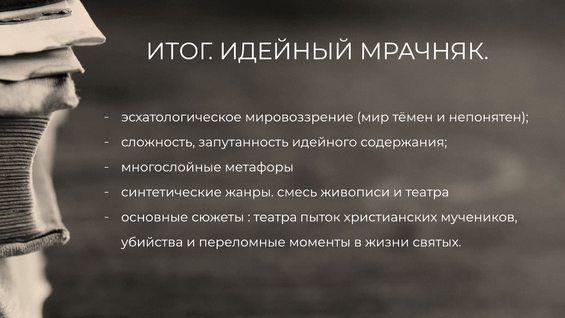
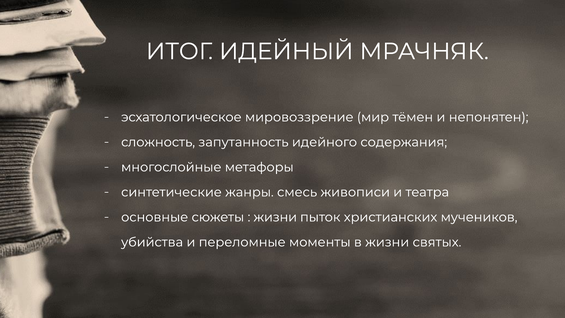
театра: театра -> жизни (275, 217)
